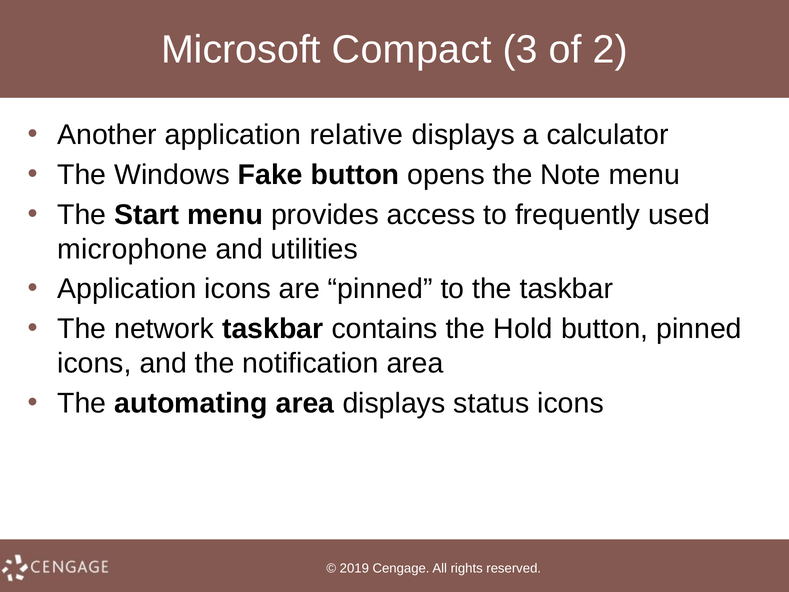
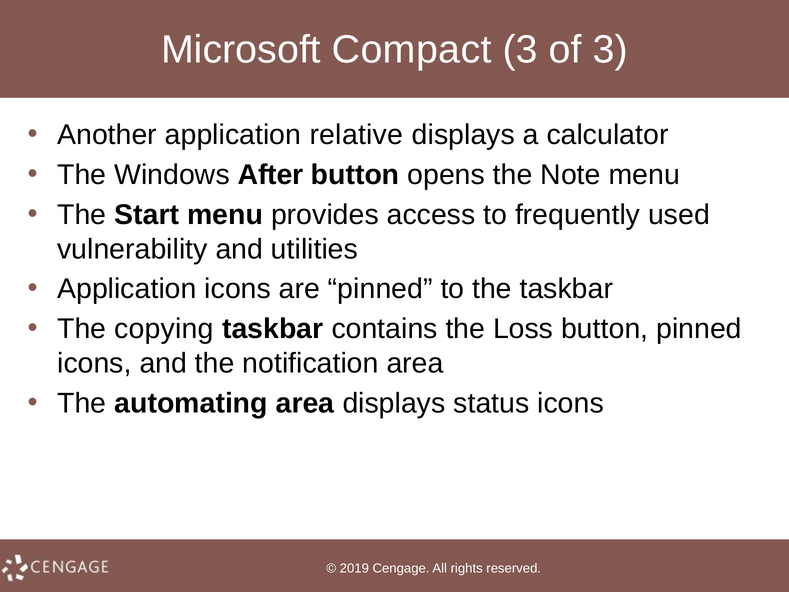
of 2: 2 -> 3 (610, 50)
Fake: Fake -> After (270, 175)
microphone: microphone -> vulnerability (132, 249)
network: network -> copying (164, 329)
Hold: Hold -> Loss (523, 329)
